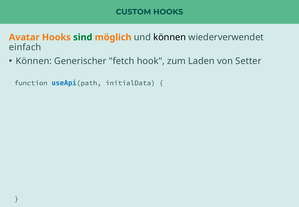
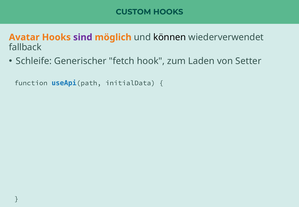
sind colour: green -> purple (83, 37)
einfach: einfach -> fallback (25, 47)
Können: Können -> Schleife (34, 61)
